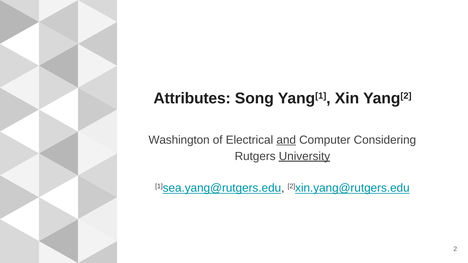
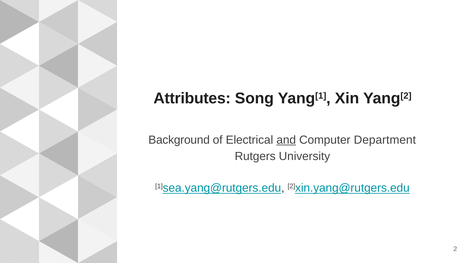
Washington: Washington -> Background (179, 140)
Considering: Considering -> Department (385, 140)
University underline: present -> none (304, 156)
